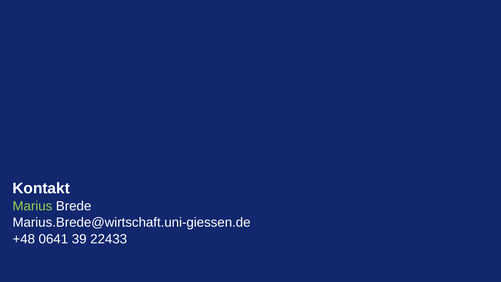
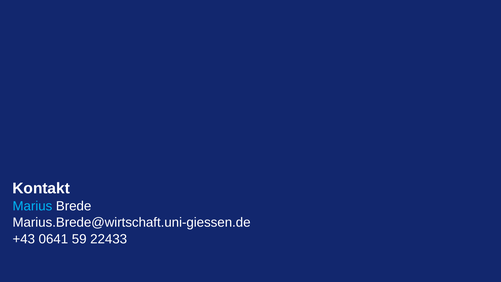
Marius colour: light green -> light blue (32, 206)
+48: +48 -> +43 (24, 239)
39: 39 -> 59 (79, 239)
